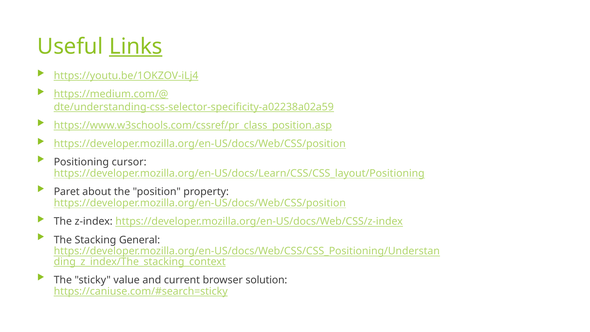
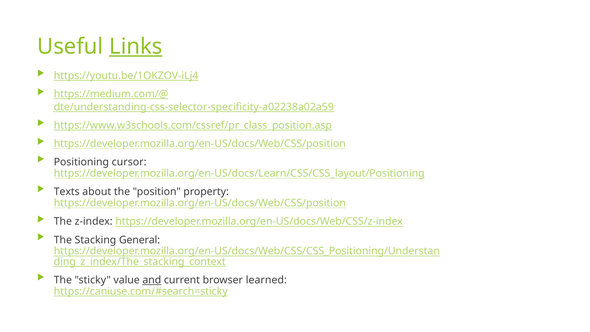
Paret: Paret -> Texts (67, 192)
and underline: none -> present (152, 280)
solution: solution -> learned (266, 280)
